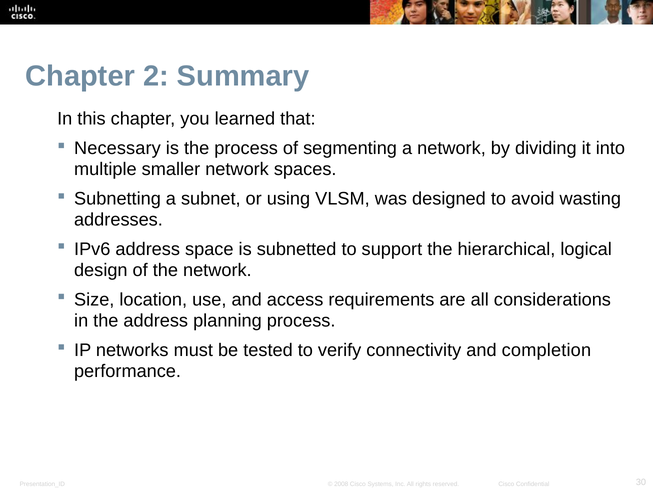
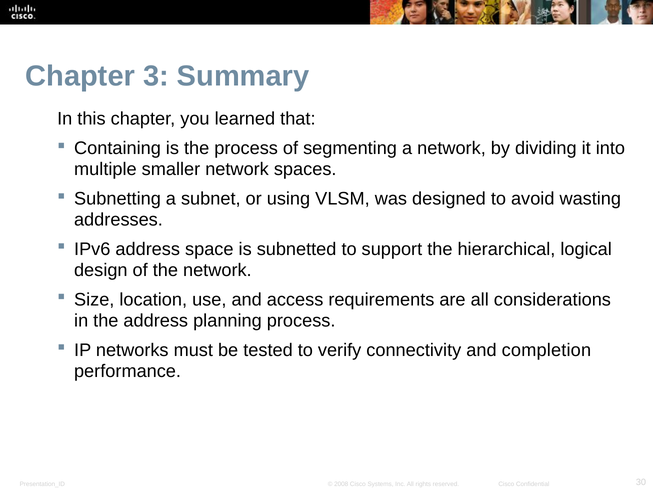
2: 2 -> 3 (156, 76)
Necessary: Necessary -> Containing (117, 148)
